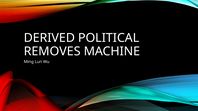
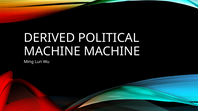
REMOVES: REMOVES -> MACHINE (52, 51)
